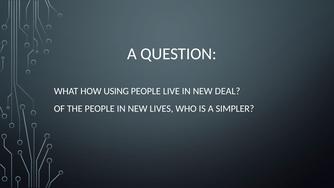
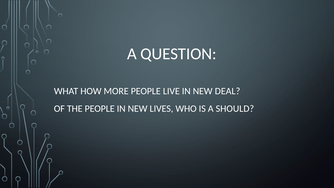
USING: USING -> MORE (116, 91)
SIMPLER: SIMPLER -> SHOULD (235, 109)
